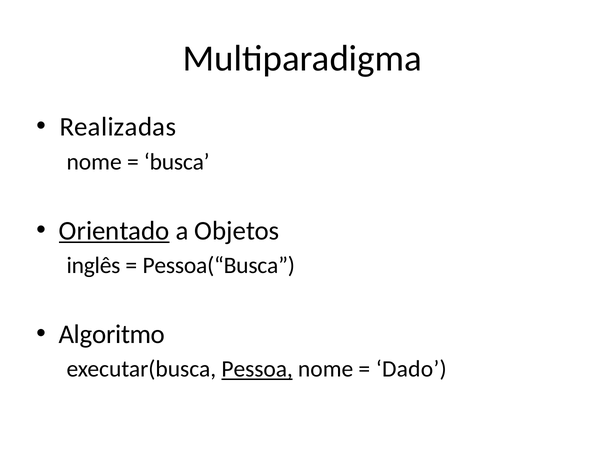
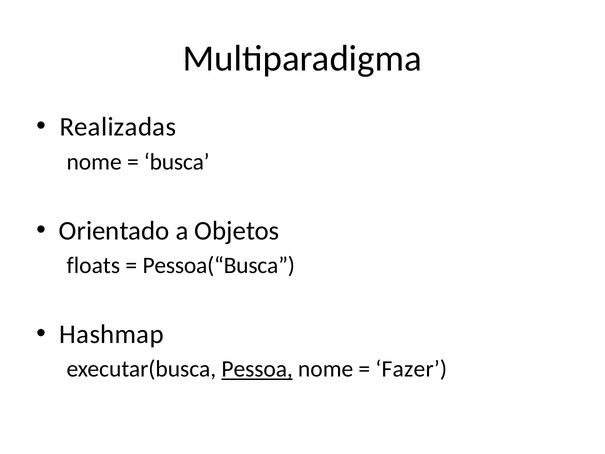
Orientado underline: present -> none (114, 231)
inglês: inglês -> floats (93, 265)
Algoritmo: Algoritmo -> Hashmap (112, 334)
Dado: Dado -> Fazer (411, 369)
